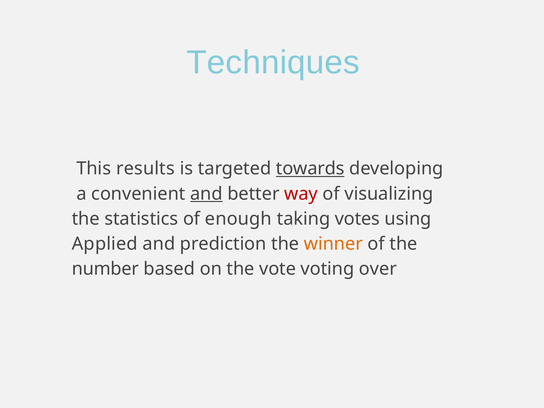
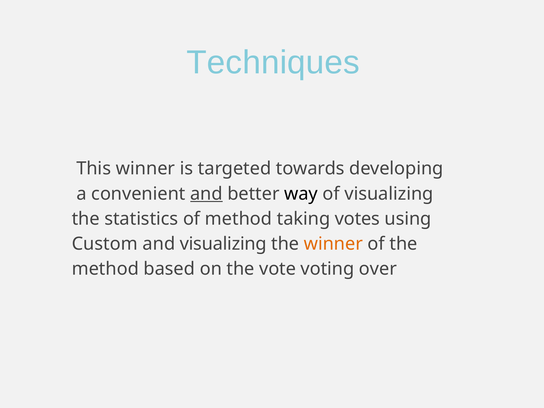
This results: results -> winner (145, 169)
towards underline: present -> none (310, 169)
way colour: red -> black (301, 194)
of enough: enough -> method (238, 219)
Applied: Applied -> Custom (105, 244)
and prediction: prediction -> visualizing (223, 244)
number: number -> method (105, 269)
